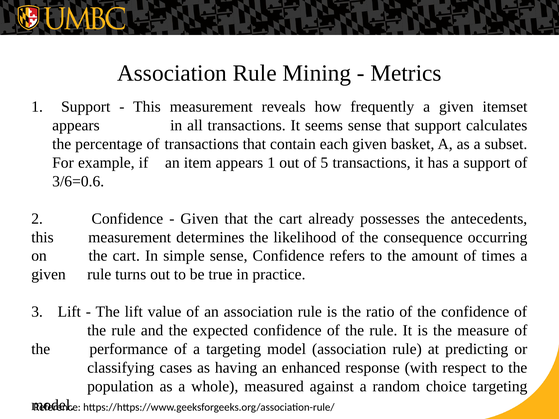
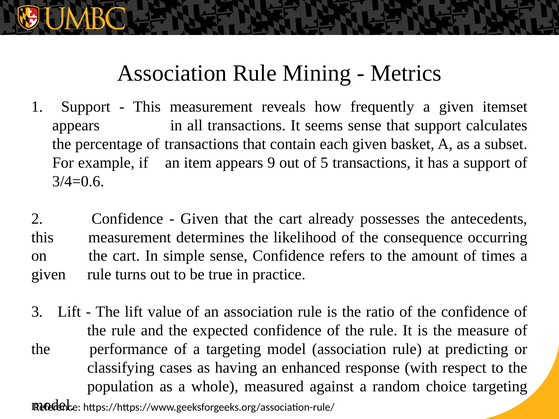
appears 1: 1 -> 9 (271, 163)
3/6=0.6: 3/6=0.6 -> 3/4=0.6 (78, 181)
